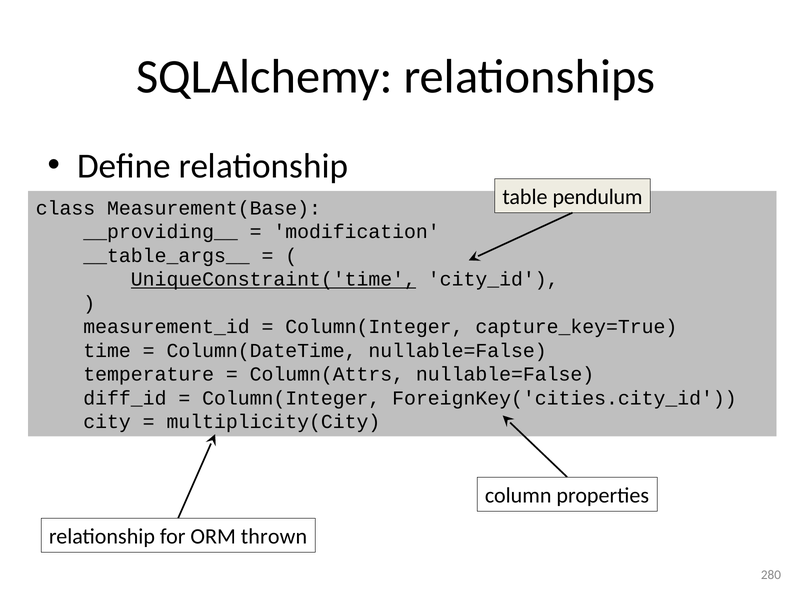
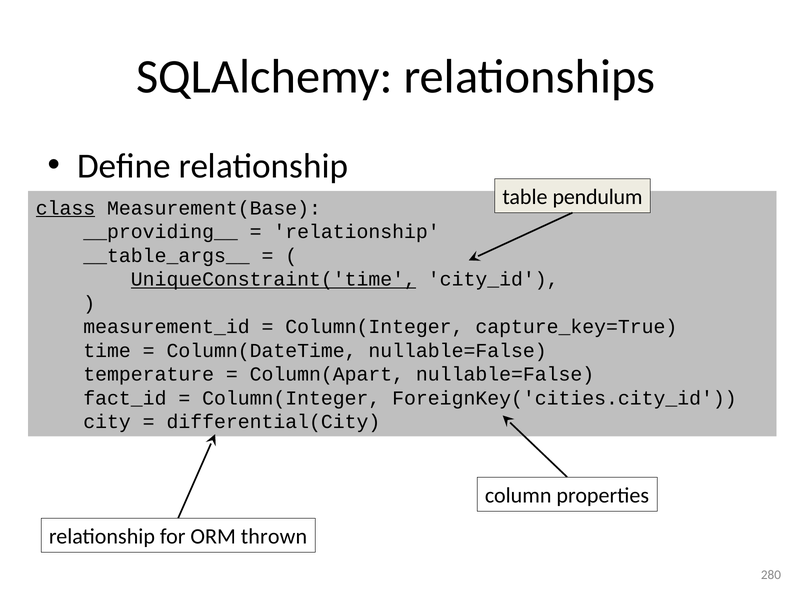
class underline: none -> present (66, 208)
modification: modification -> relationship (357, 232)
Column(Attrs: Column(Attrs -> Column(Apart (327, 374)
diff_id: diff_id -> fact_id (125, 398)
multiplicity(City: multiplicity(City -> differential(City (273, 422)
